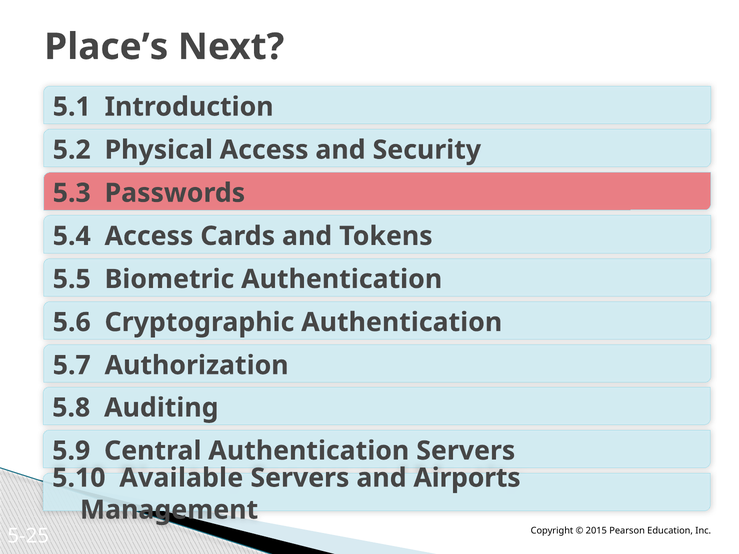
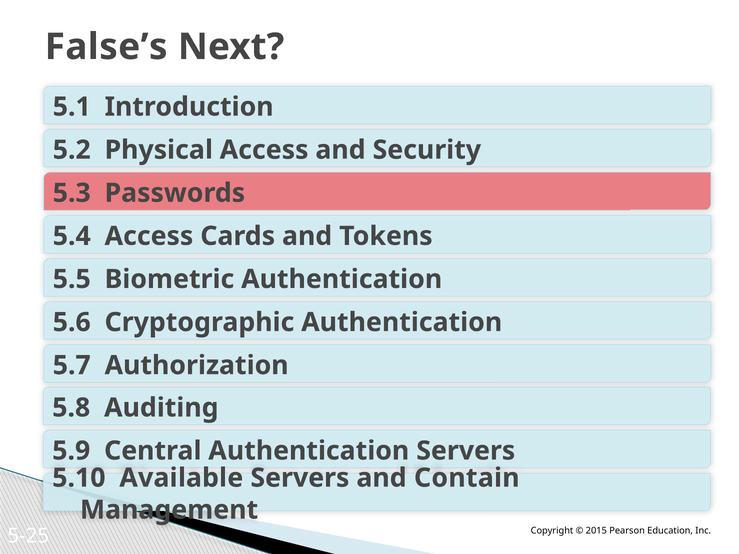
Place’s: Place’s -> False’s (106, 47)
Airports: Airports -> Contain (467, 478)
